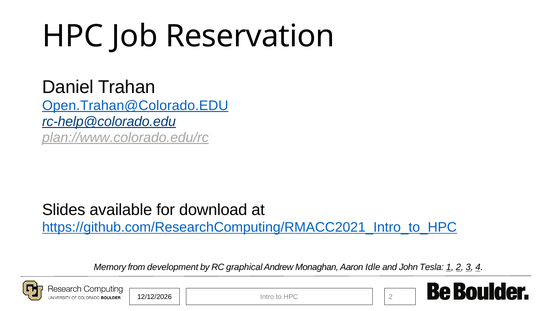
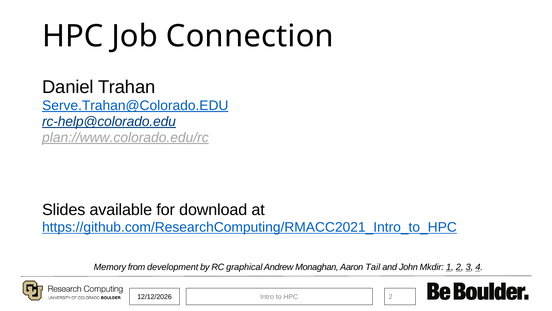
Reservation: Reservation -> Connection (250, 36)
Open.Trahan@Colorado.EDU: Open.Trahan@Colorado.EDU -> Serve.Trahan@Colorado.EDU (135, 105)
Idle: Idle -> Tail (373, 267)
Tesla: Tesla -> Mkdir (432, 267)
